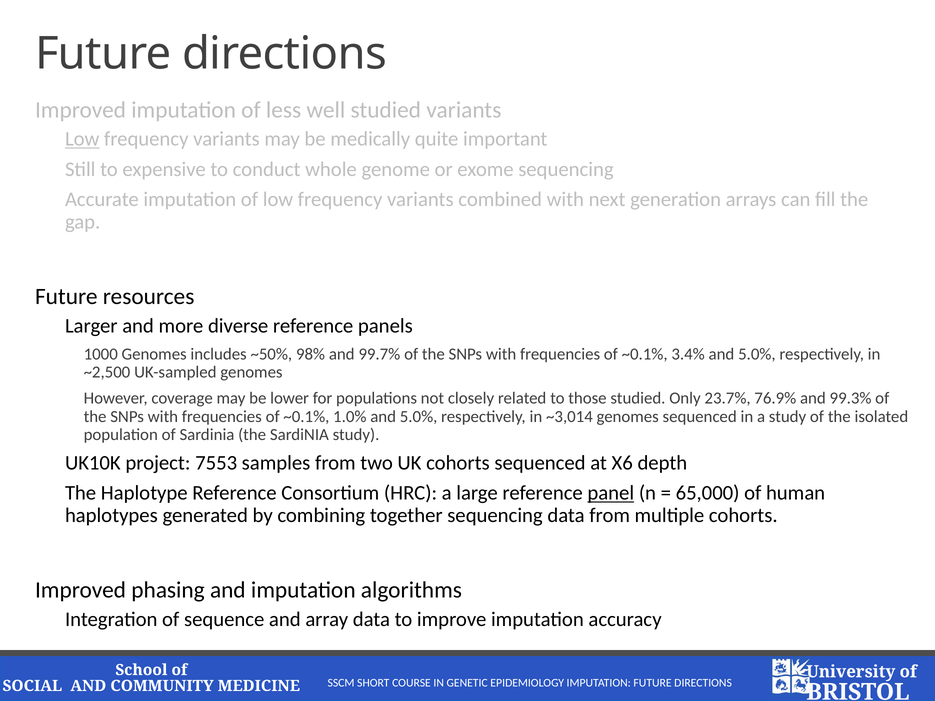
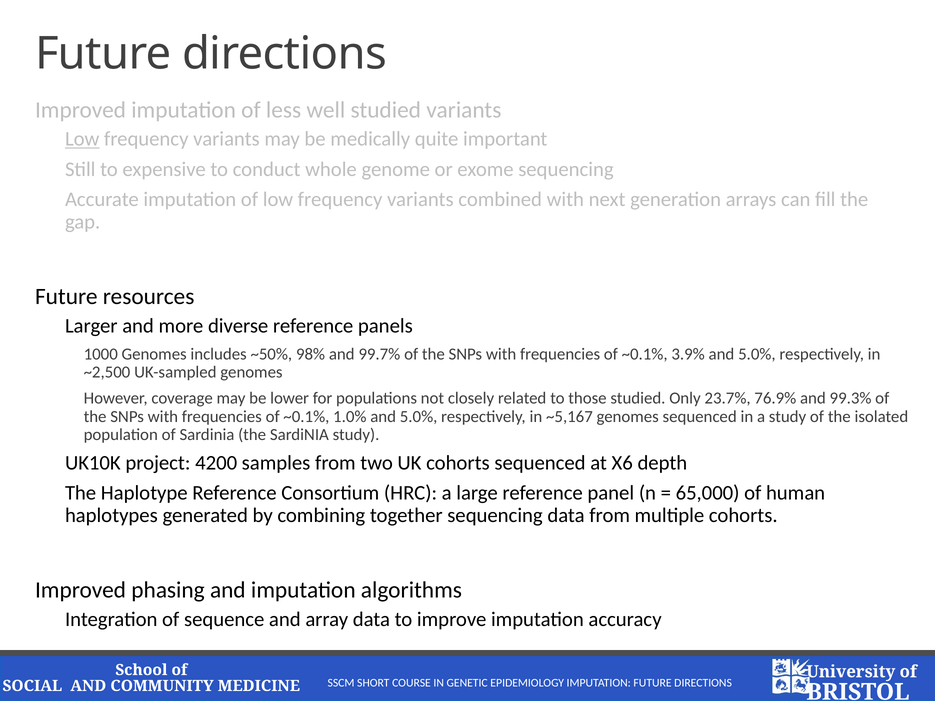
3.4%: 3.4% -> 3.9% (688, 354)
~3,014: ~3,014 -> ~5,167 (569, 417)
7553: 7553 -> 4200 (216, 463)
panel underline: present -> none (611, 493)
